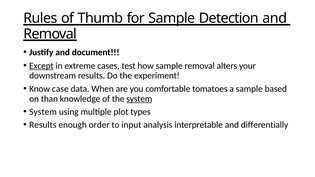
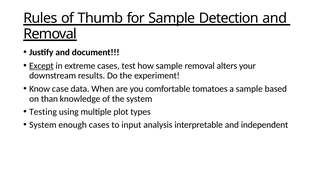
system underline: present -> none (139, 99)
System: System -> Testing (43, 112)
Results: Results -> System (43, 125)
enough order: order -> cases (99, 125)
differentially: differentially -> independent (265, 125)
